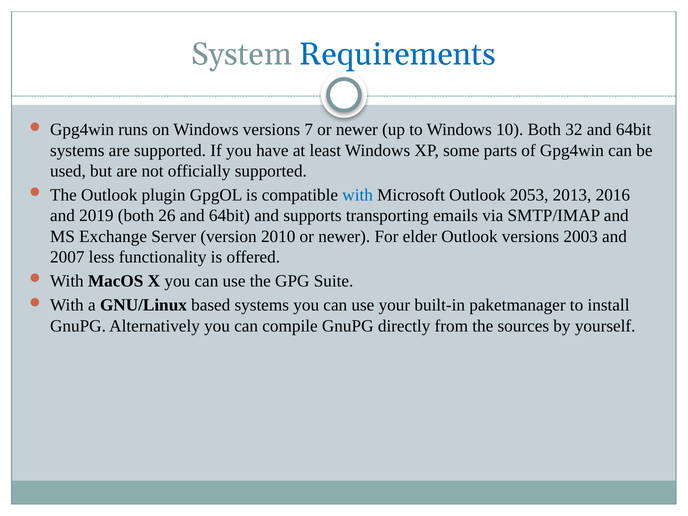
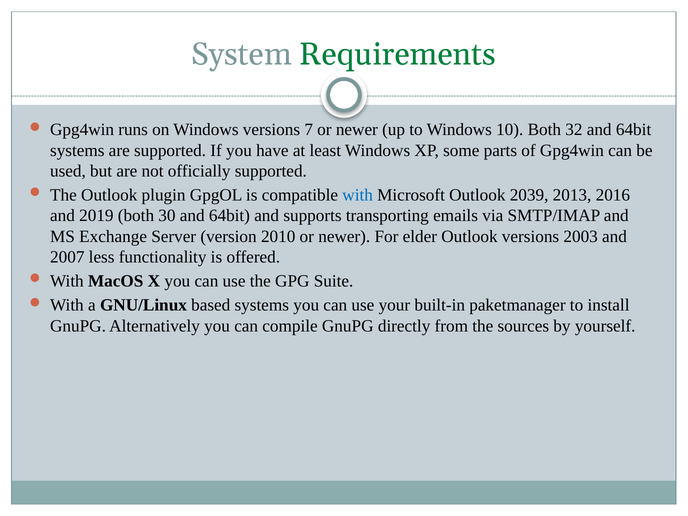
Requirements colour: blue -> green (398, 54)
2053: 2053 -> 2039 (529, 195)
26: 26 -> 30 (167, 216)
